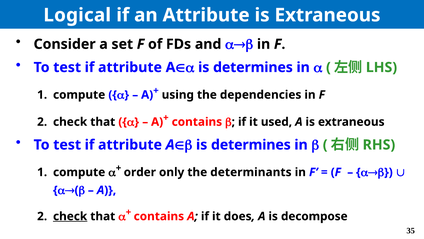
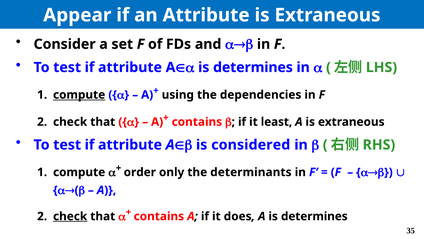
Logical: Logical -> Appear (77, 15)
compute underline: none -> present (79, 95)
used: used -> least (276, 122)
determines: determines -> considered (251, 145)
A is decompose: decompose -> determines (314, 216)
